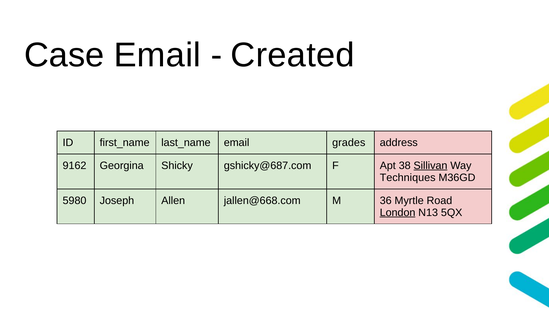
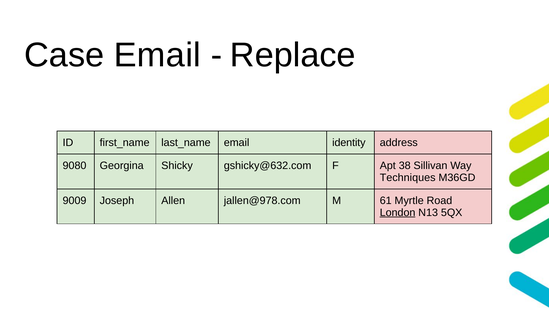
Created: Created -> Replace (293, 55)
grades: grades -> identity (349, 143)
9162: 9162 -> 9080 (74, 165)
gshicky@687.com: gshicky@687.com -> gshicky@632.com (268, 165)
Sillivan underline: present -> none (430, 165)
5980: 5980 -> 9009 (74, 200)
jallen@668.com: jallen@668.com -> jallen@978.com (262, 200)
36: 36 -> 61 (386, 200)
